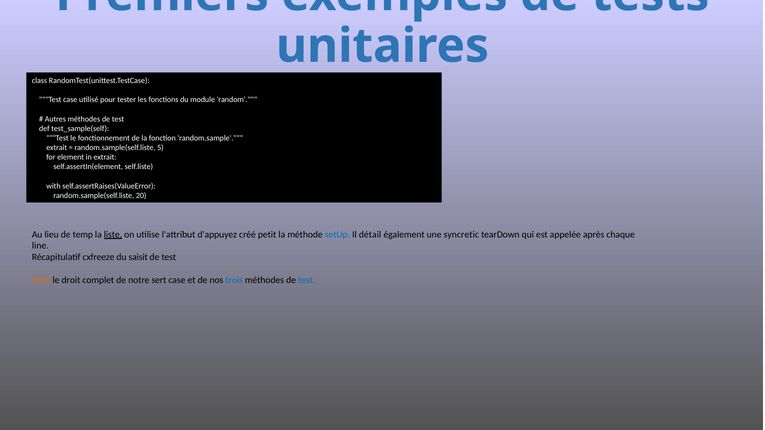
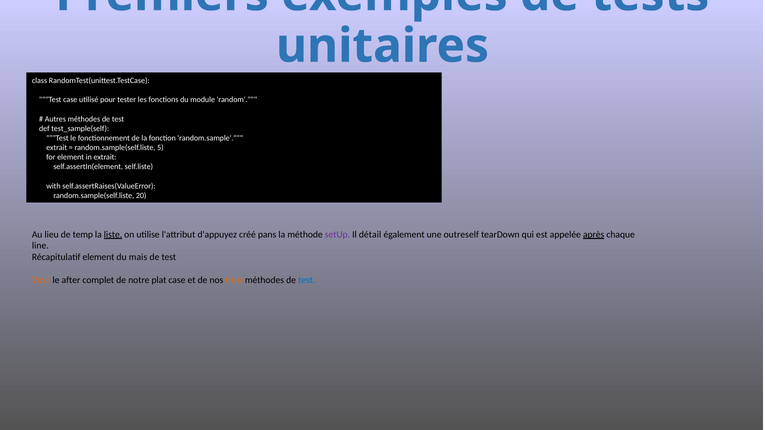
petit: petit -> pans (267, 235)
setUp colour: blue -> purple (337, 235)
syncretic: syncretic -> outreself (461, 235)
après underline: none -> present (594, 235)
Récapitulatif cxfreeze: cxfreeze -> element (99, 257)
saisit: saisit -> mais (138, 257)
droit: droit -> after (71, 280)
sert: sert -> plat (159, 280)
trois colour: blue -> orange (234, 280)
